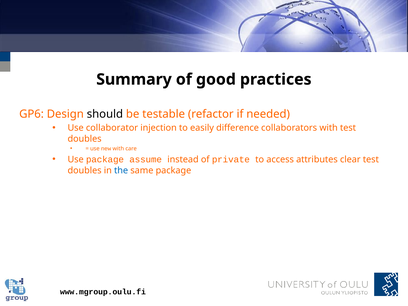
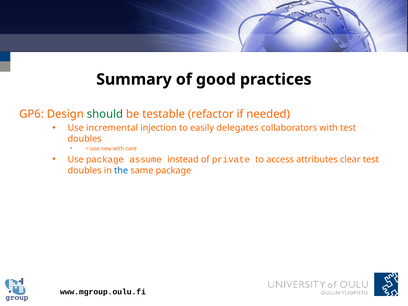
should colour: black -> green (105, 114)
collaborator: collaborator -> incremental (112, 128)
difference: difference -> delegates (237, 128)
